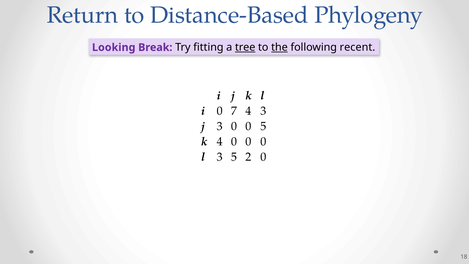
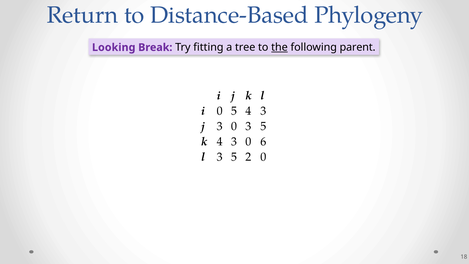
tree underline: present -> none (245, 47)
recent: recent -> parent (358, 47)
0 7: 7 -> 5 (234, 111)
3 0 0: 0 -> 3 (249, 126)
k 4 0: 0 -> 3 (234, 142)
0: 0 -> 6 (263, 142)
